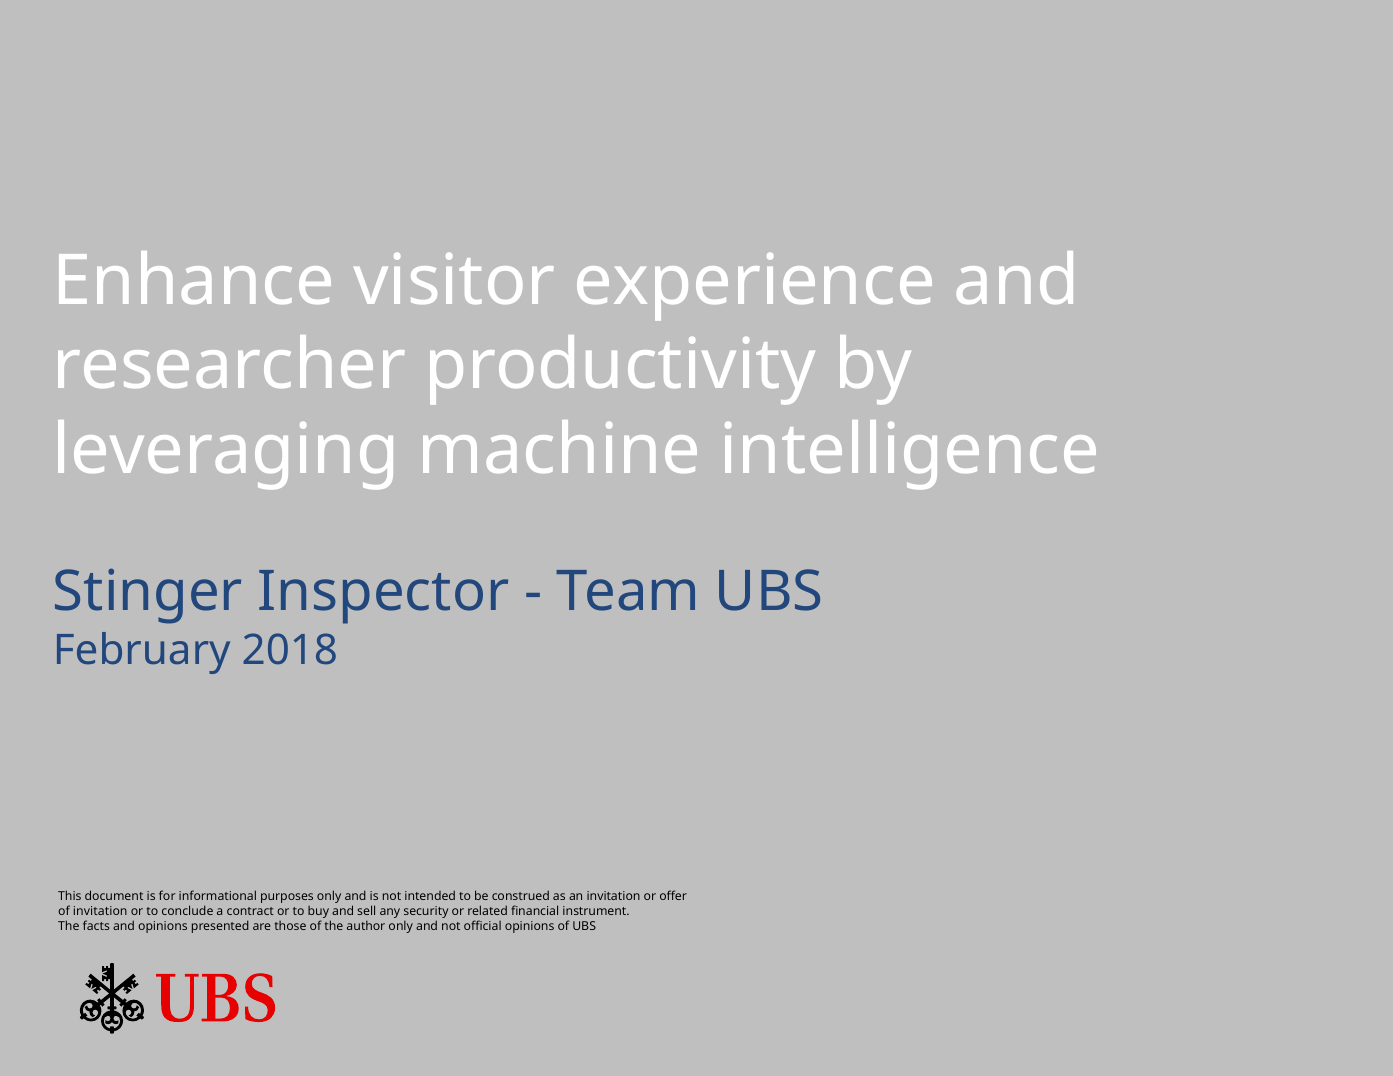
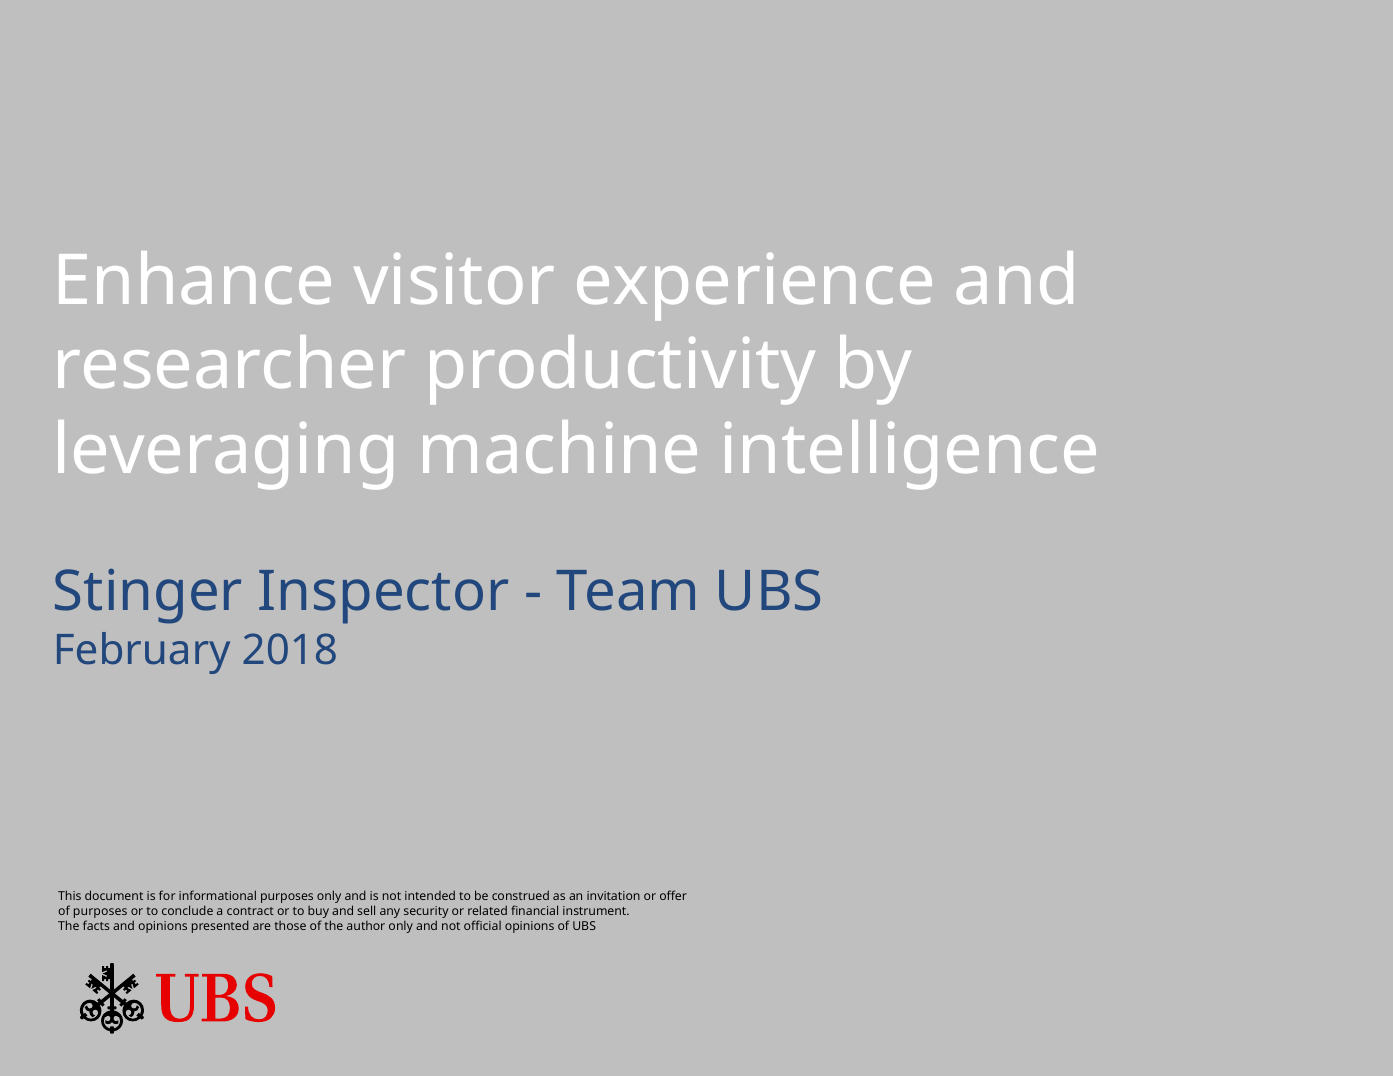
of invitation: invitation -> purposes (100, 912)
